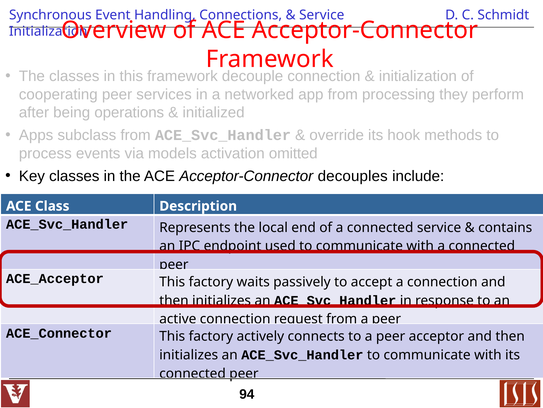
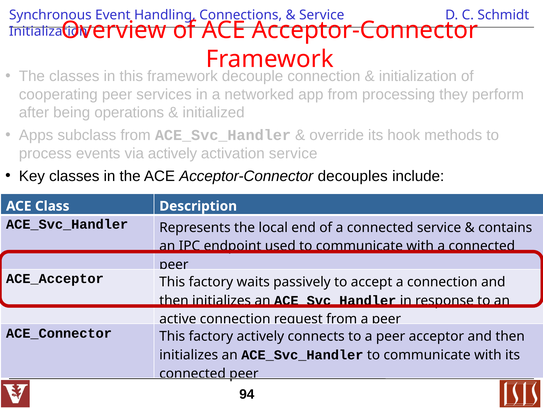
via models: models -> actively (173, 153)
activation omitted: omitted -> service (293, 153)
